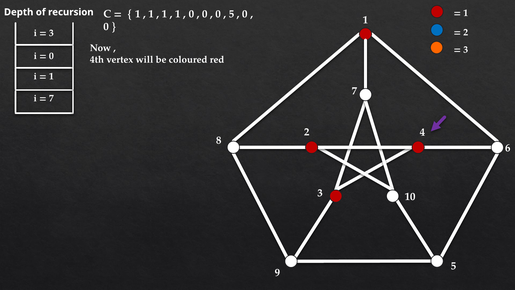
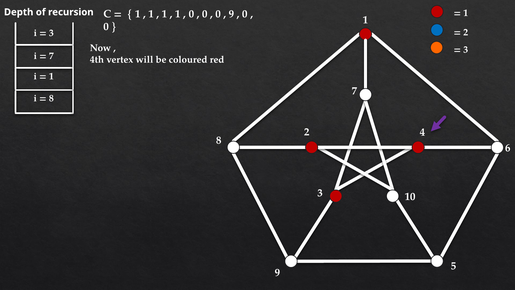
5: 5 -> 9 (232, 14)
0: 0 -> 7 (51, 56)
7: 7 -> 8 (51, 98)
